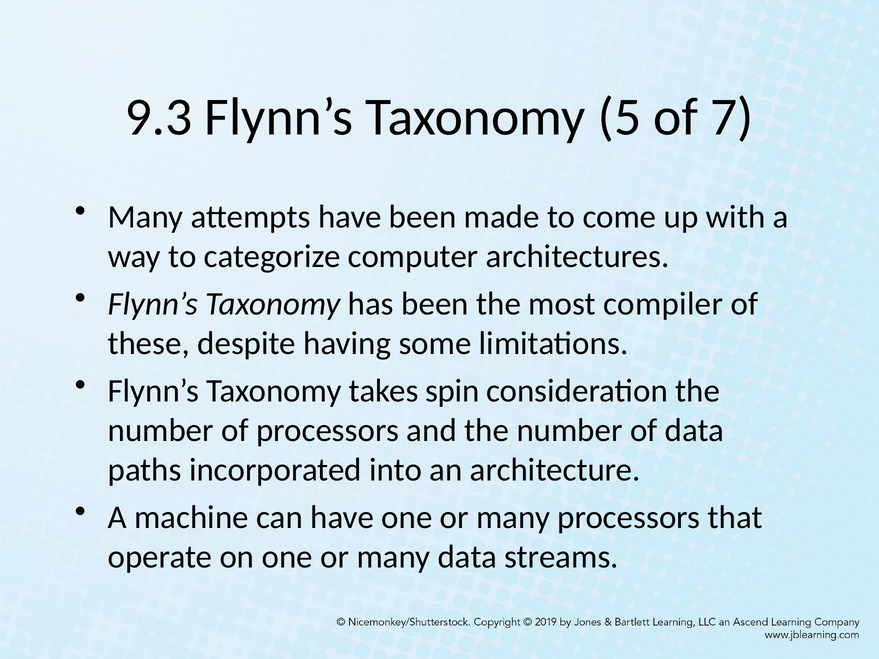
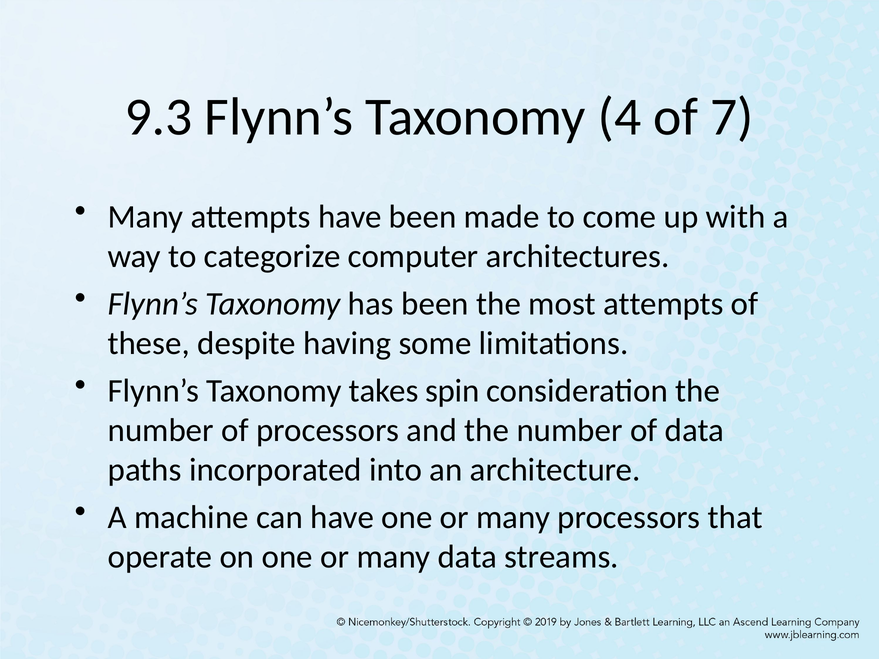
5: 5 -> 4 (619, 117)
most compiler: compiler -> attempts (663, 304)
